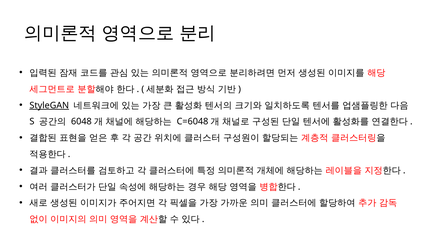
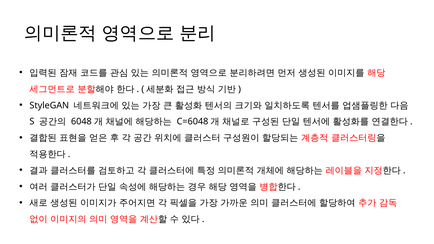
StyleGAN underline: present -> none (49, 105)
